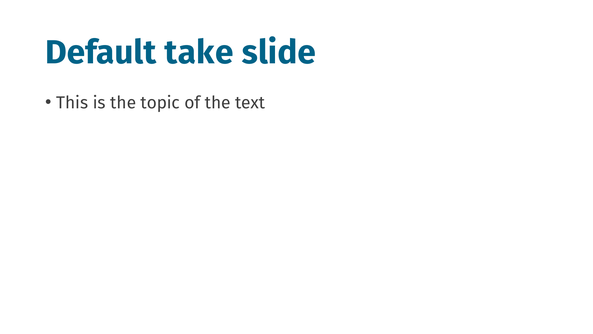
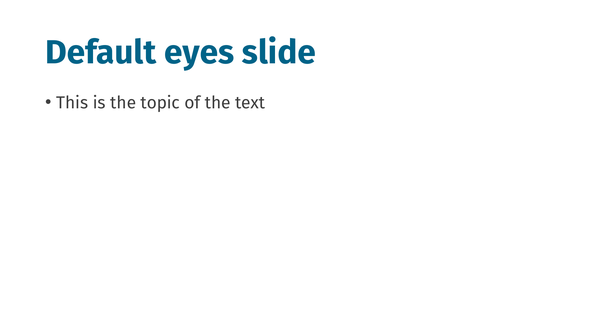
take: take -> eyes (199, 52)
